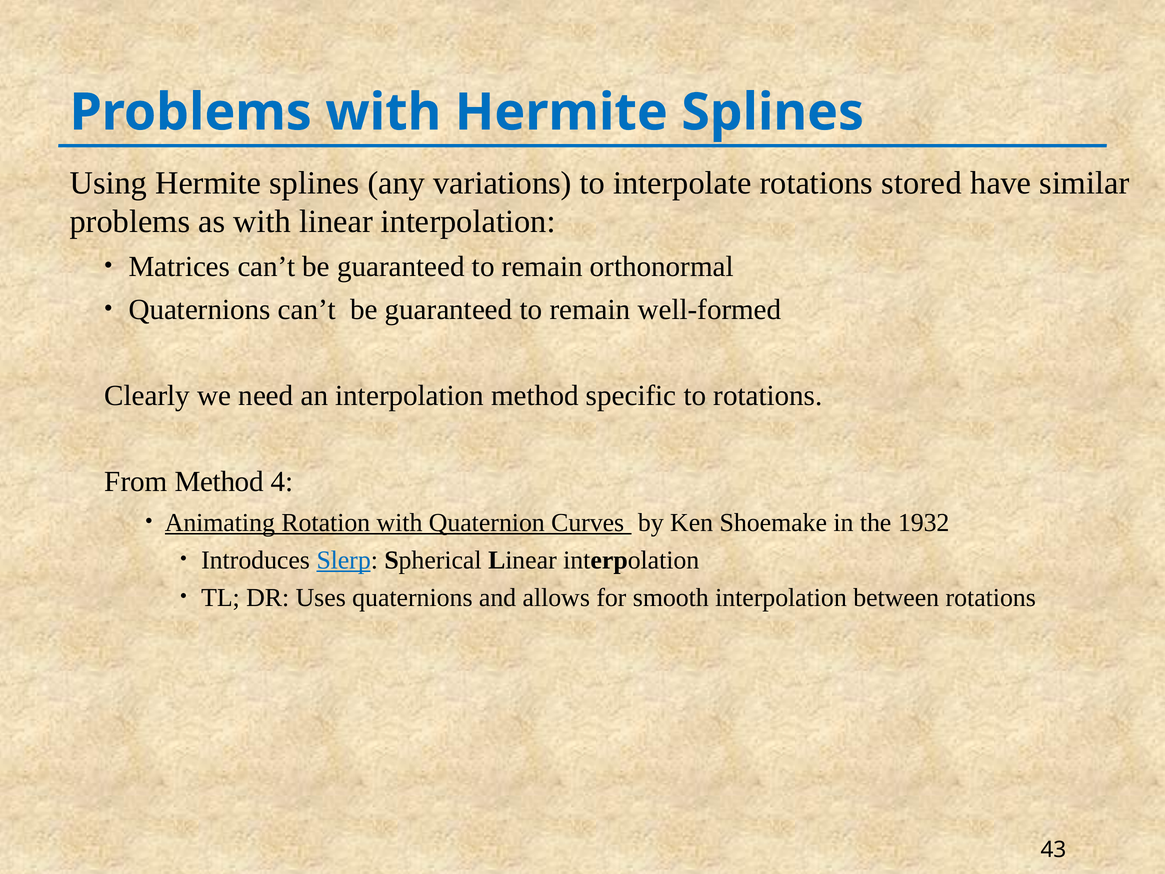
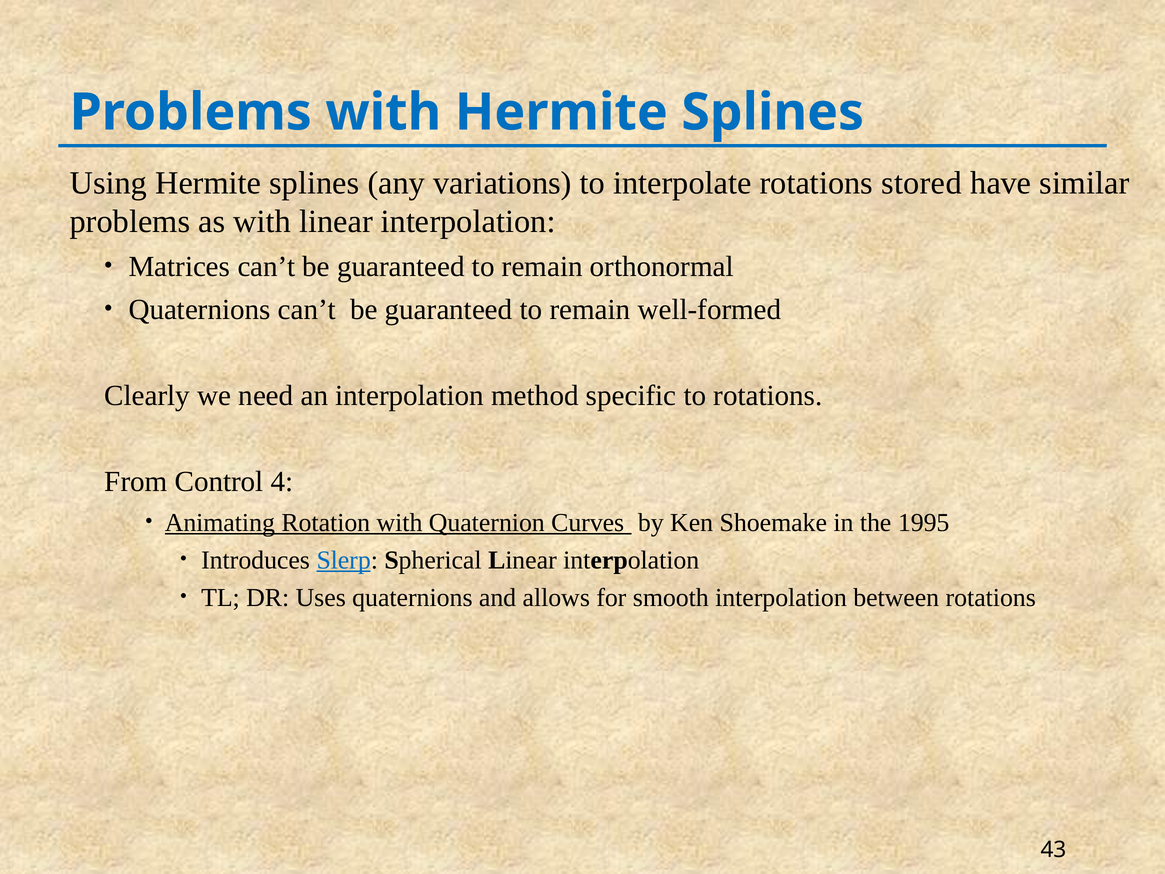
From Method: Method -> Control (219, 481)
1932: 1932 -> 1995 (924, 522)
